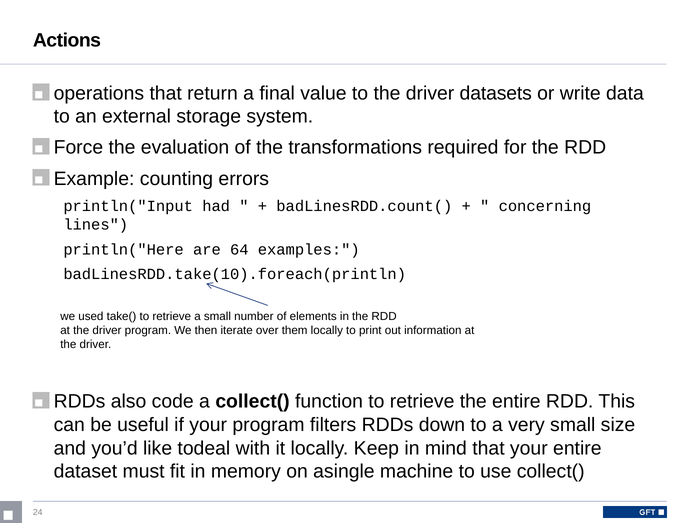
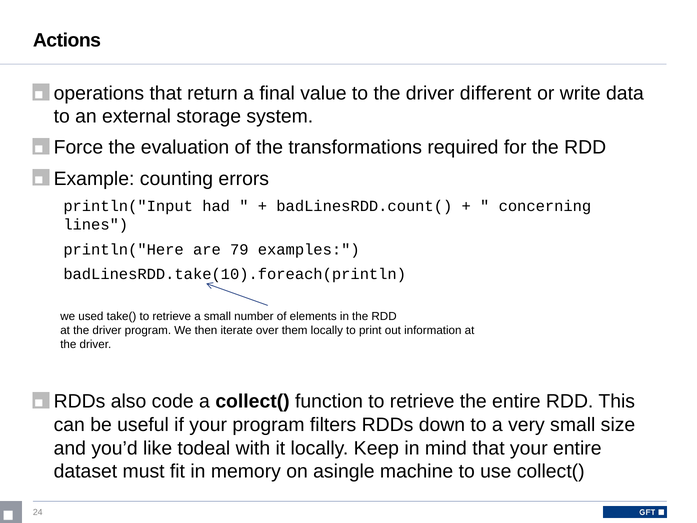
datasets: datasets -> different (496, 93)
64: 64 -> 79 (239, 249)
